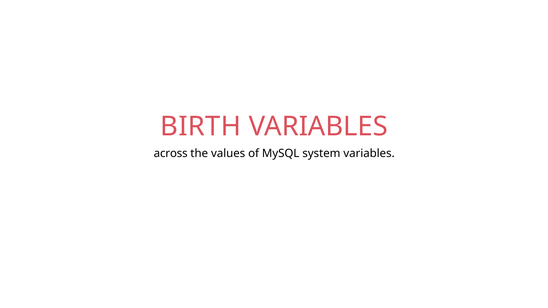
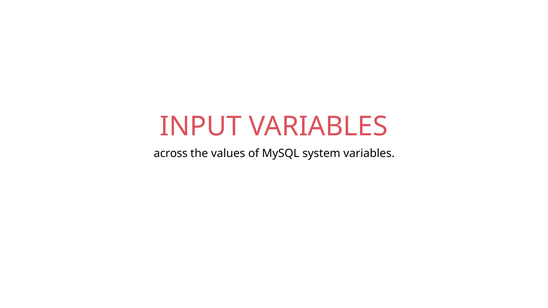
BIRTH: BIRTH -> INPUT (201, 127)
